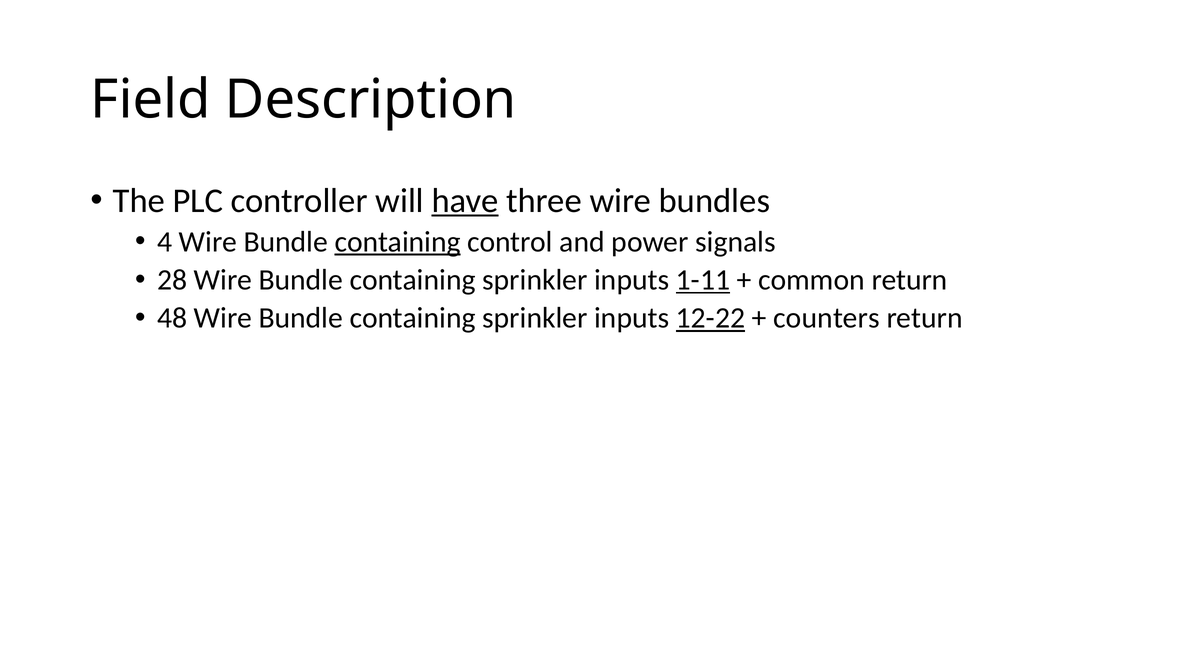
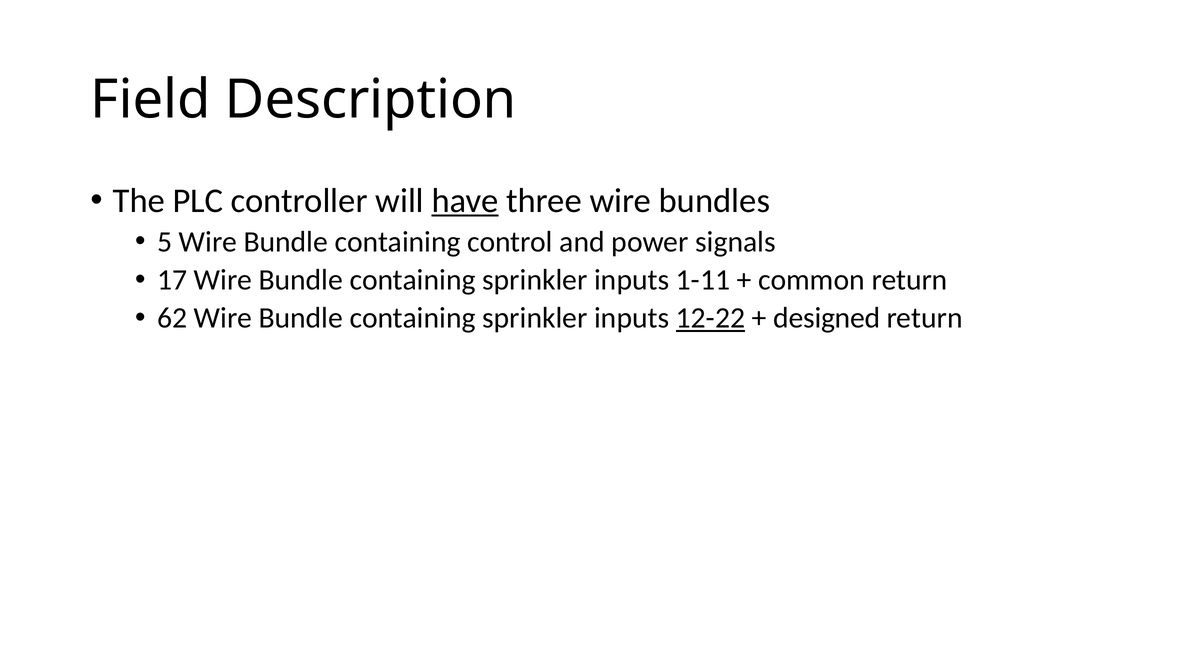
4: 4 -> 5 (165, 242)
containing underline: present -> none (398, 242)
28: 28 -> 17 (172, 280)
1-11 underline: present -> none (703, 280)
48: 48 -> 62 (172, 318)
counters: counters -> designed (827, 318)
